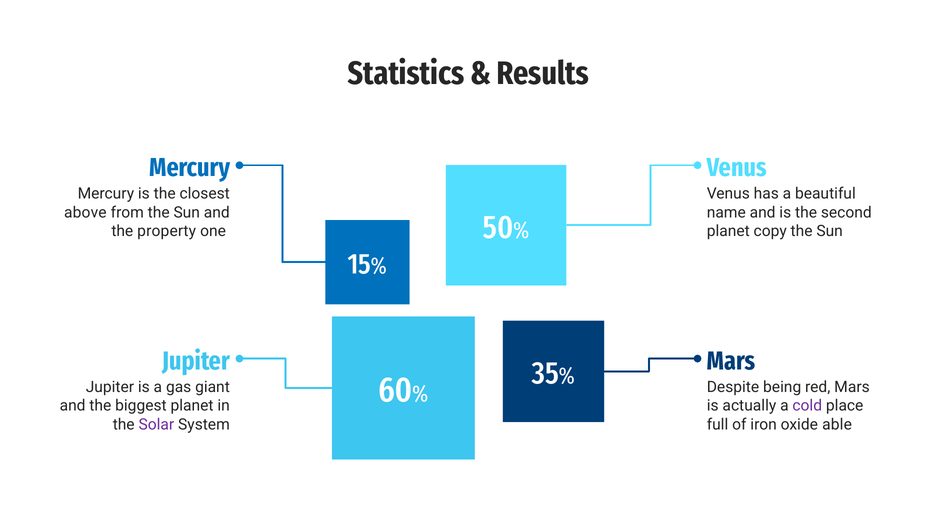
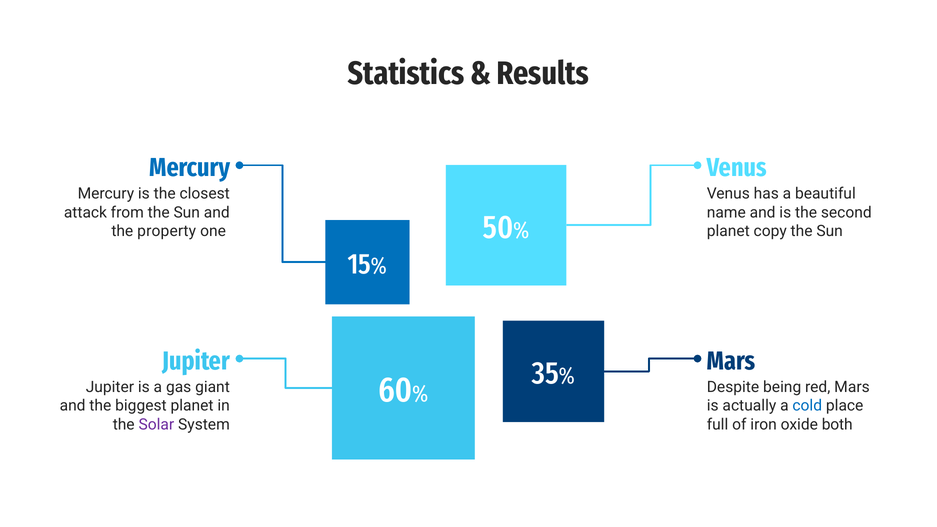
above: above -> attack (85, 212)
cold colour: purple -> blue (807, 406)
able: able -> both (837, 425)
